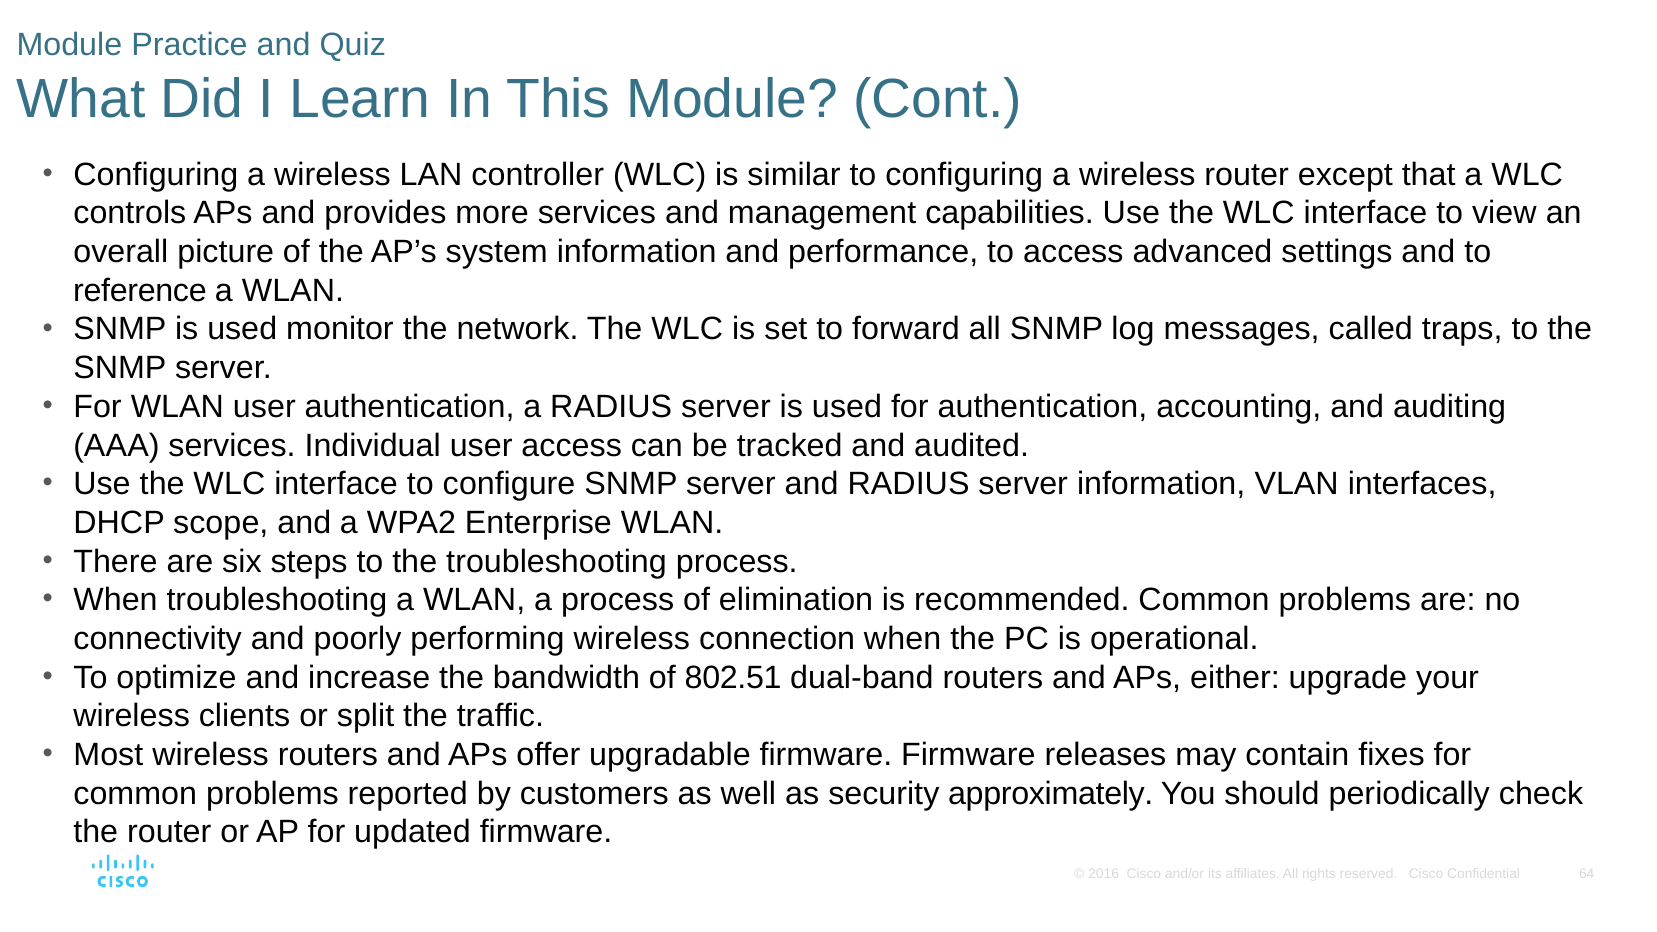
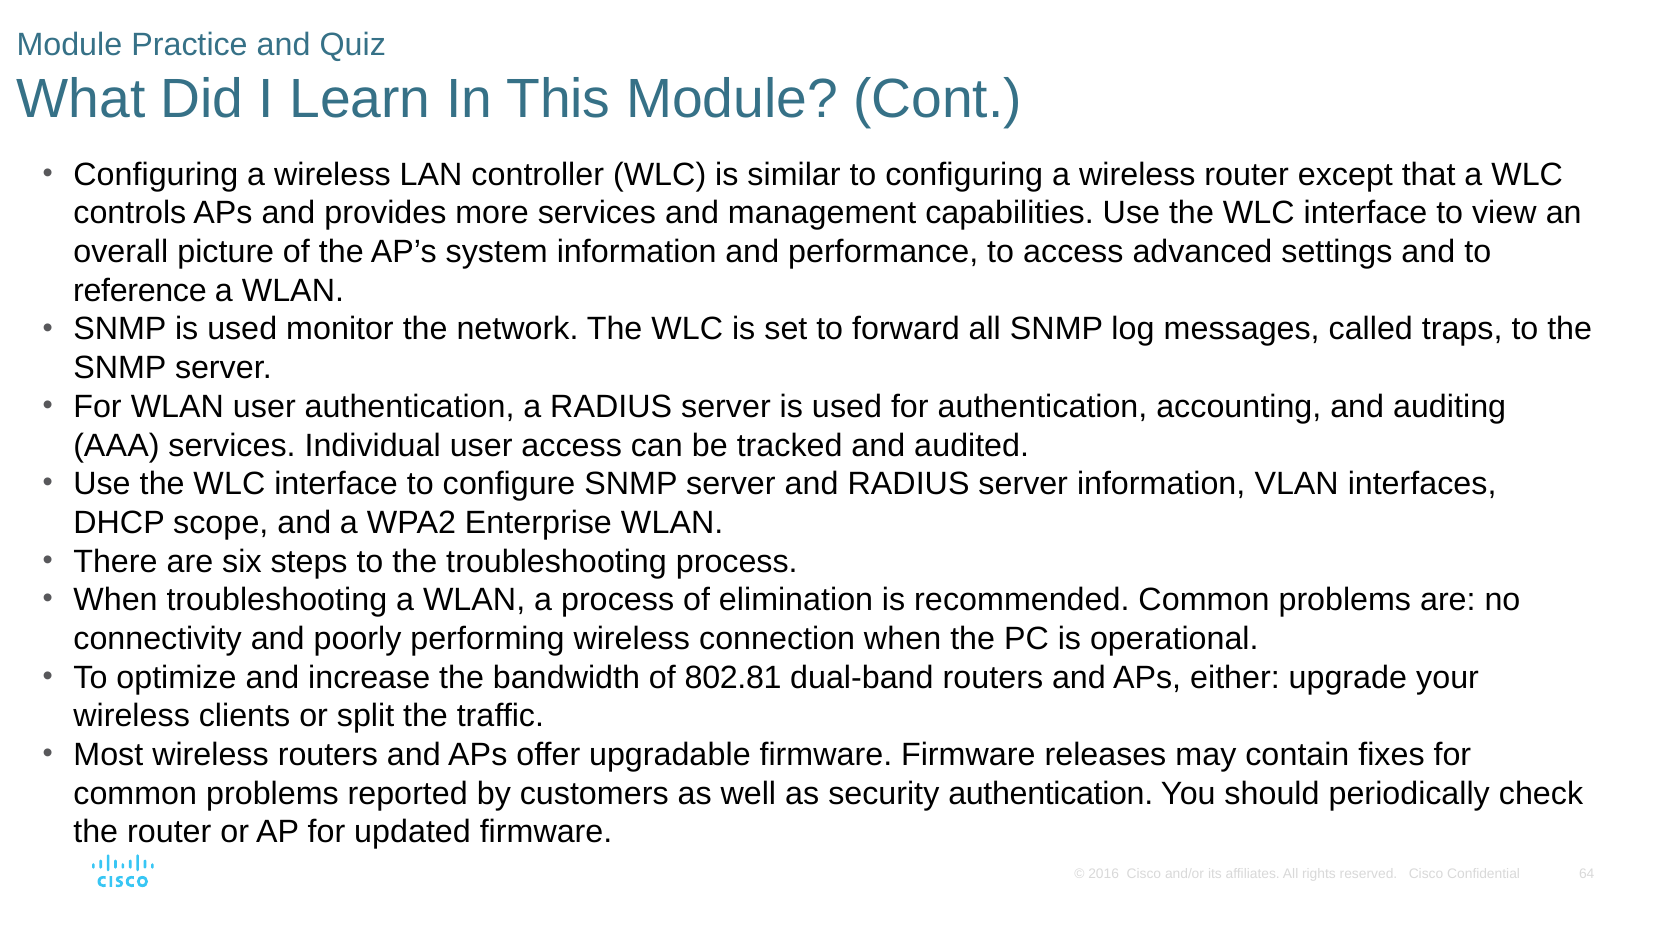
802.51: 802.51 -> 802.81 (733, 678)
security approximately: approximately -> authentication (1051, 794)
